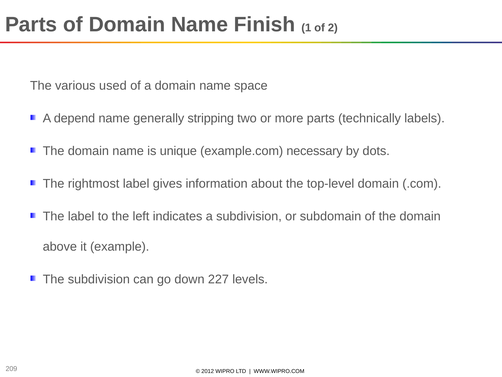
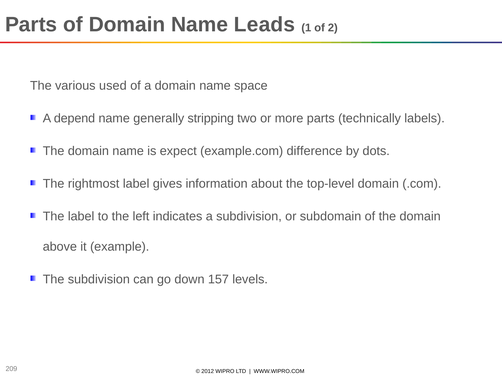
Finish: Finish -> Leads (265, 24)
unique: unique -> expect (178, 151)
necessary: necessary -> difference (314, 151)
227: 227 -> 157 (218, 279)
